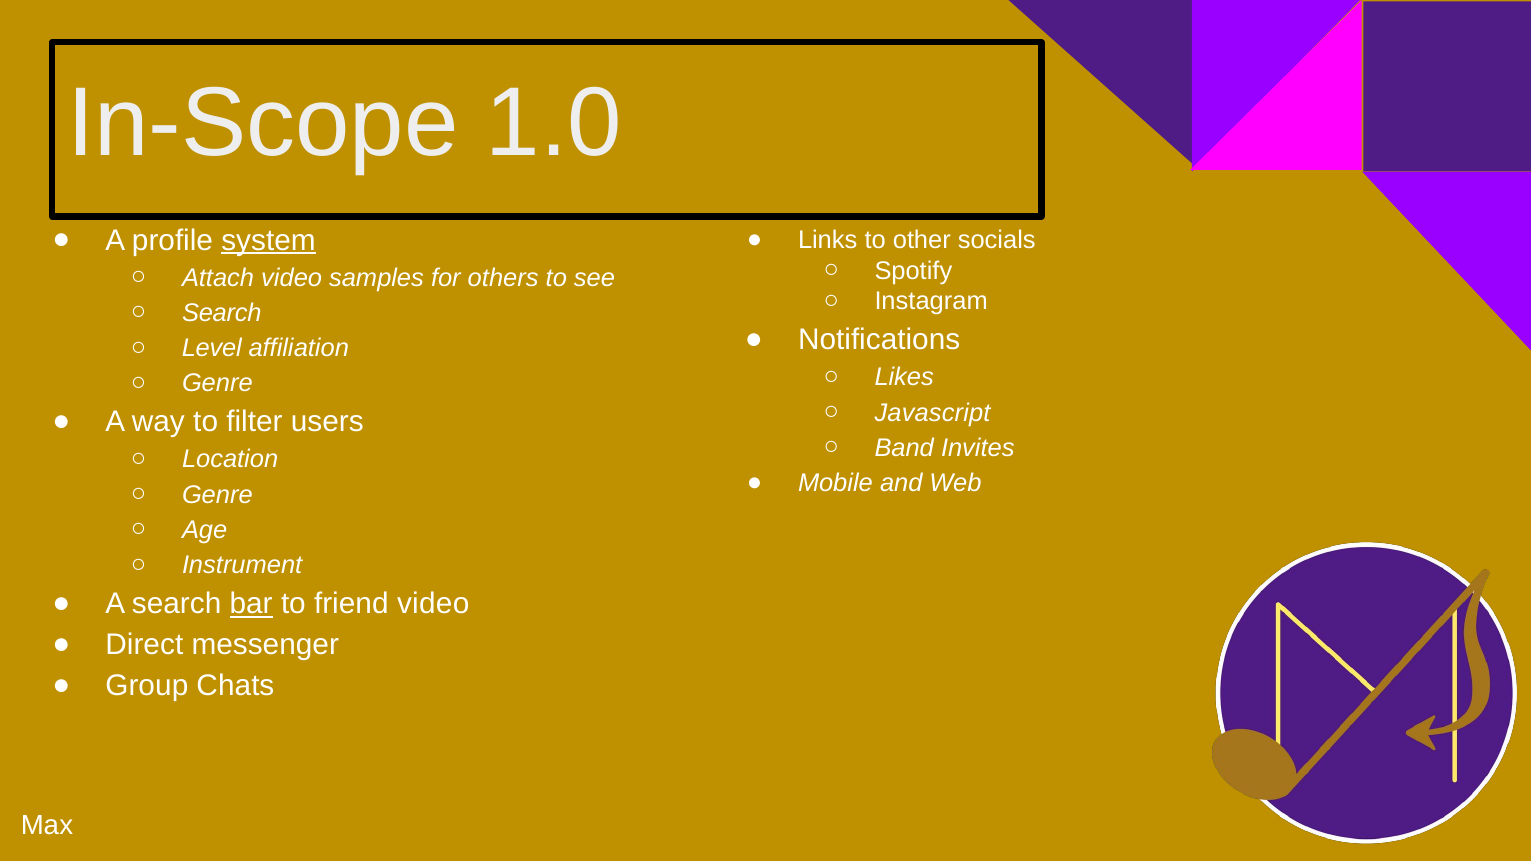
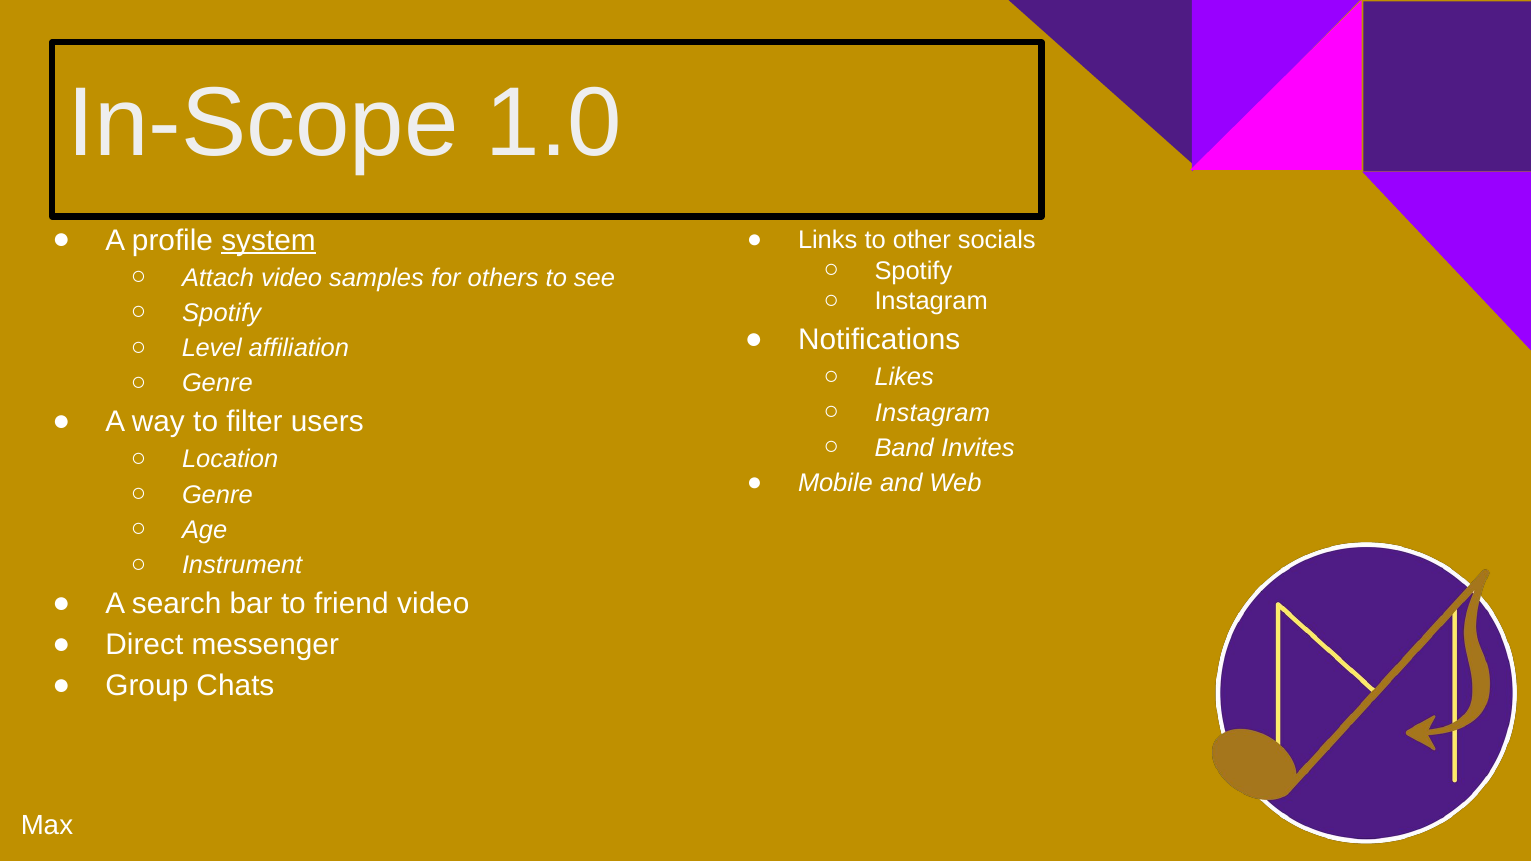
Search: Search -> Spotify (222, 313)
Javascript: Javascript -> Instagram (932, 413)
bar underline: present -> none (251, 604)
